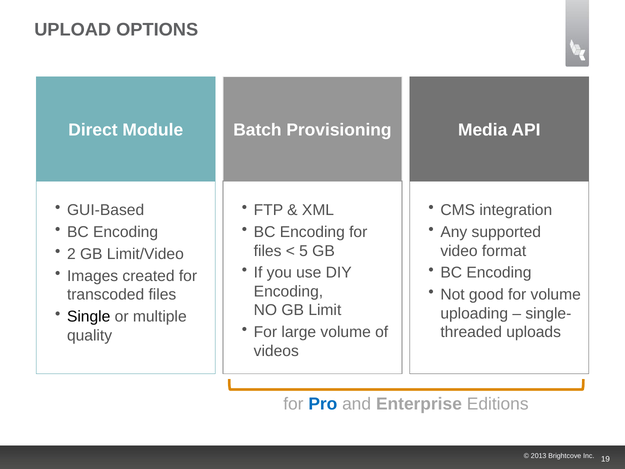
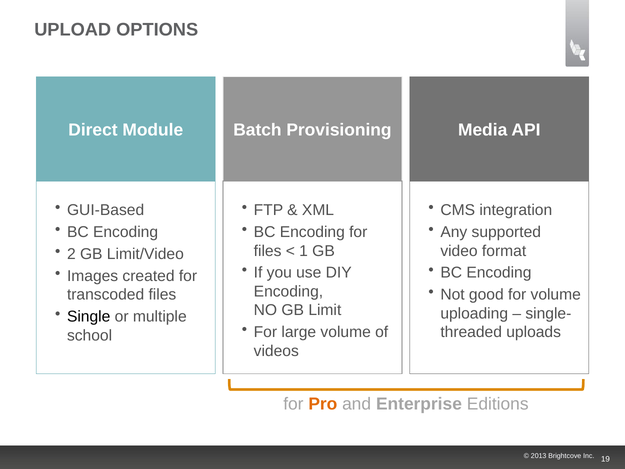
5: 5 -> 1 (304, 251)
quality: quality -> school (90, 335)
Pro colour: blue -> orange (323, 404)
